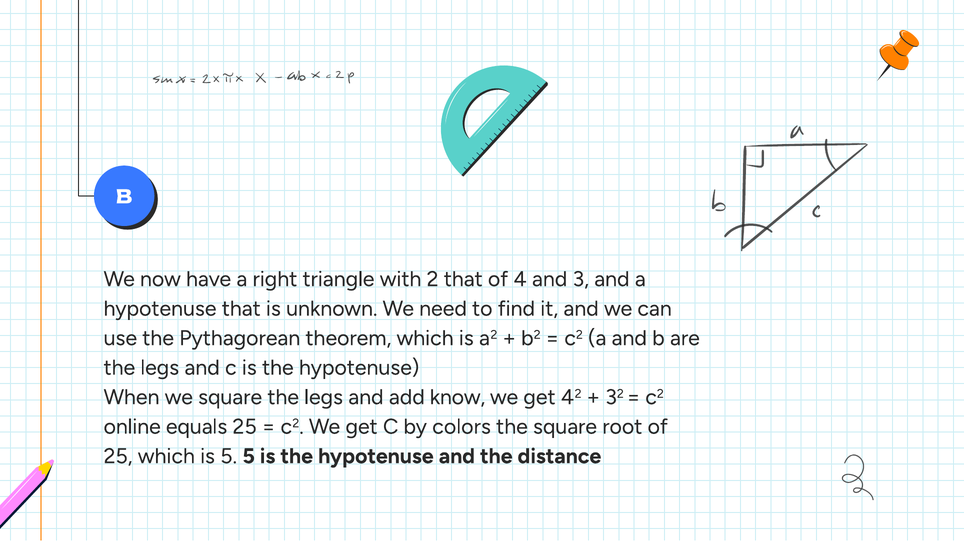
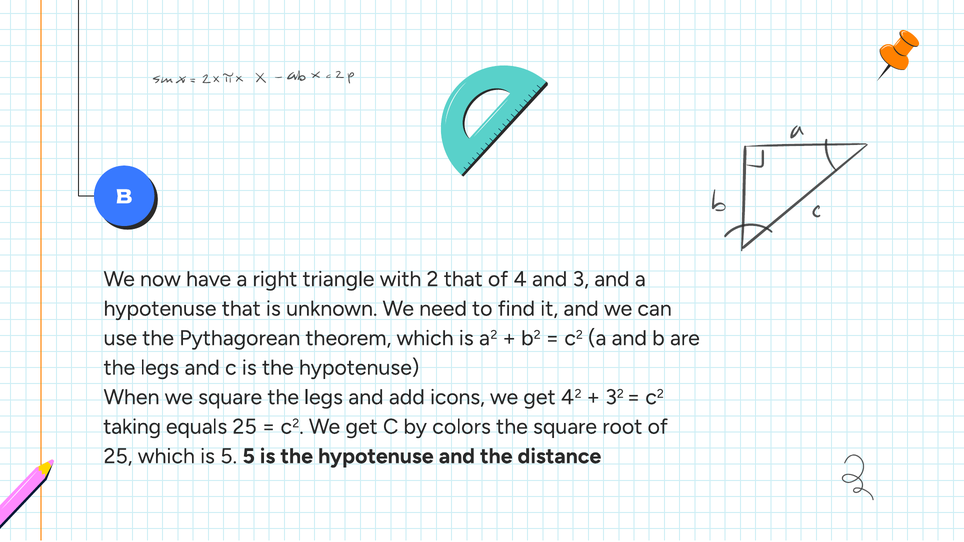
know: know -> icons (457, 397)
online: online -> taking (132, 427)
